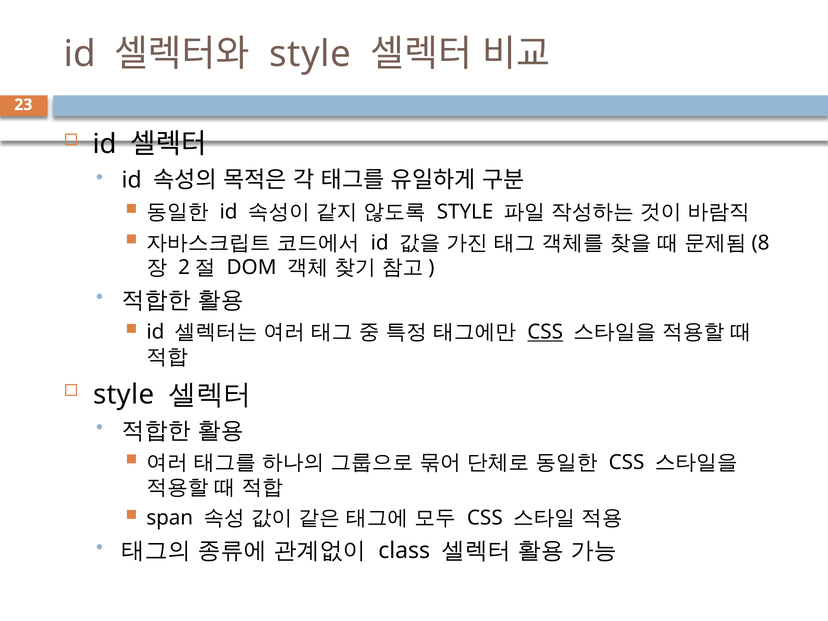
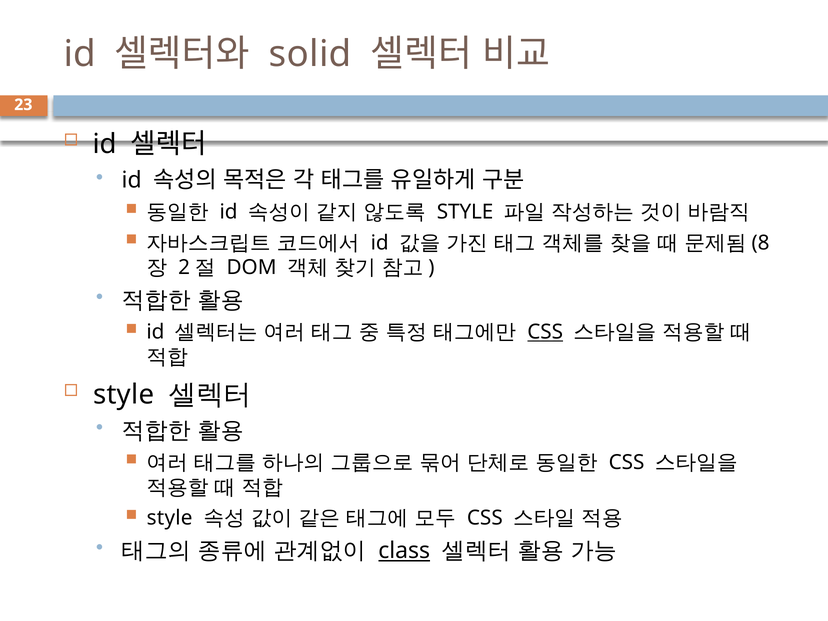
style: style -> solid (310, 54)
span: span -> style (170, 518)
class underline: none -> present (404, 551)
